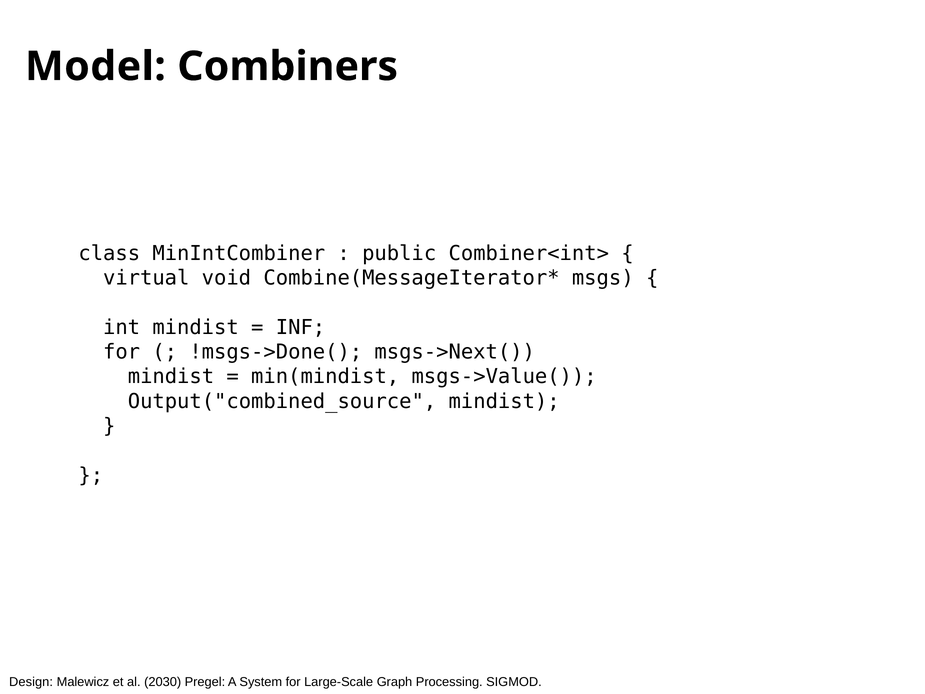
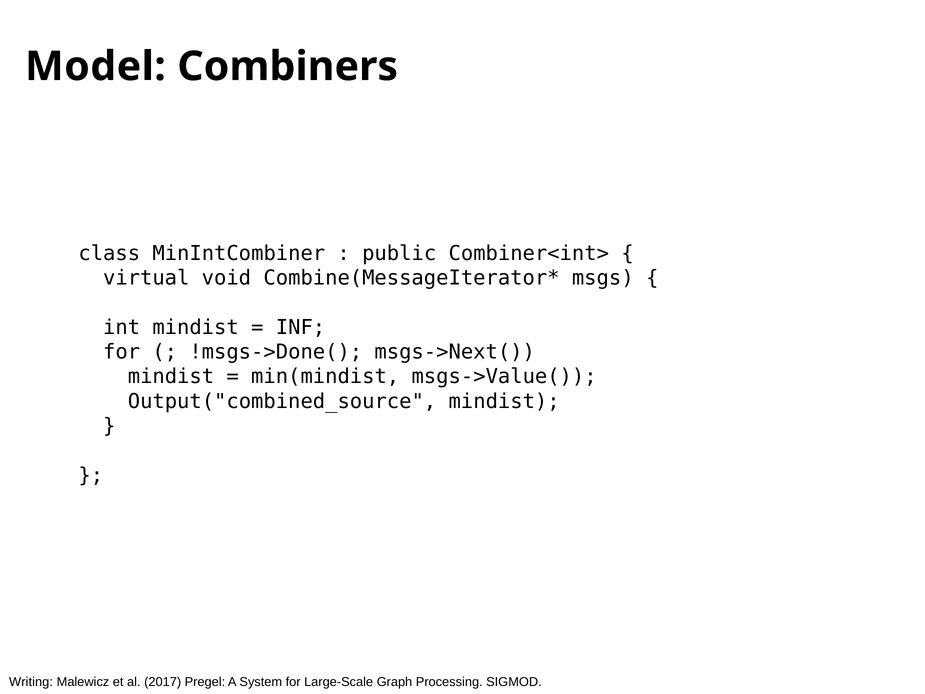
Design: Design -> Writing (31, 682)
2030: 2030 -> 2017 (163, 682)
